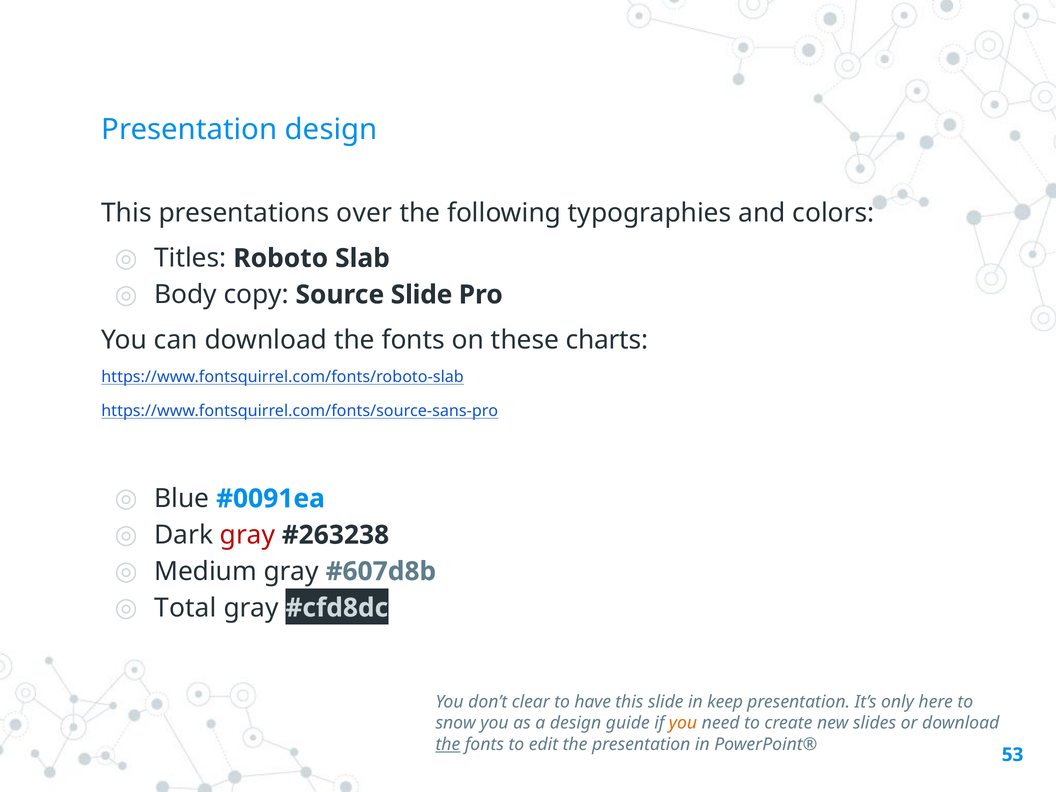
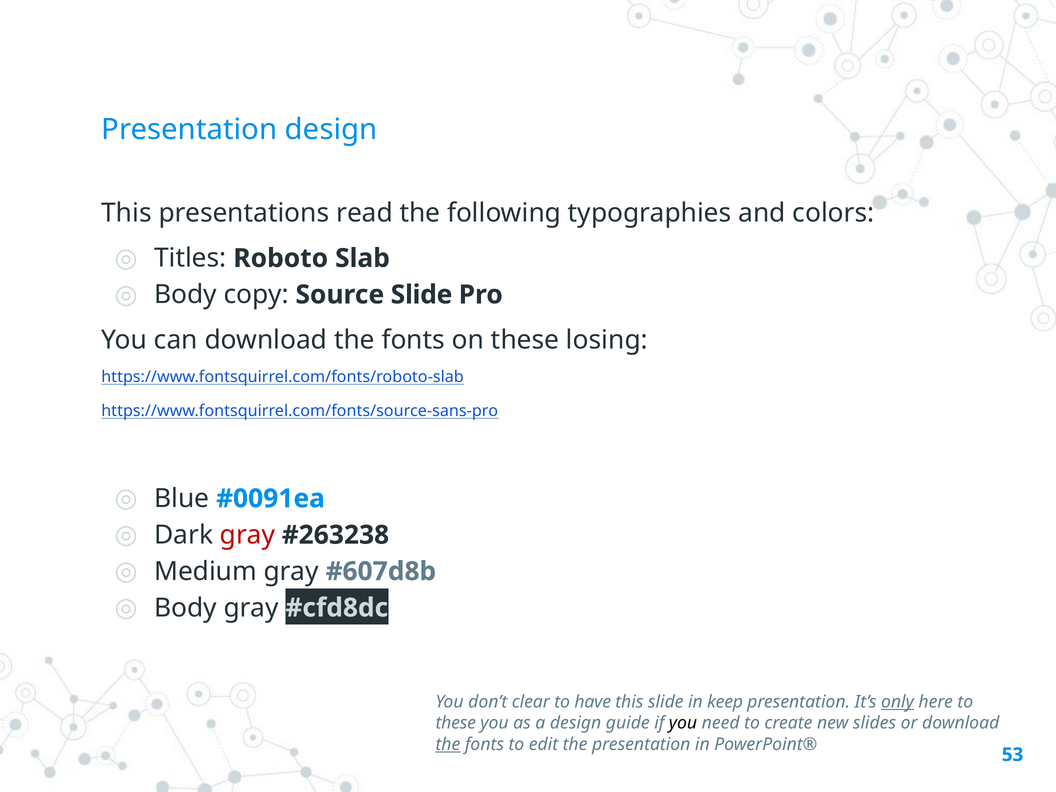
over: over -> read (365, 213)
charts: charts -> losing (607, 340)
Total: Total -> Body (185, 608)
only underline: none -> present (897, 702)
snow: snow -> these (456, 723)
you colour: orange -> black (683, 723)
